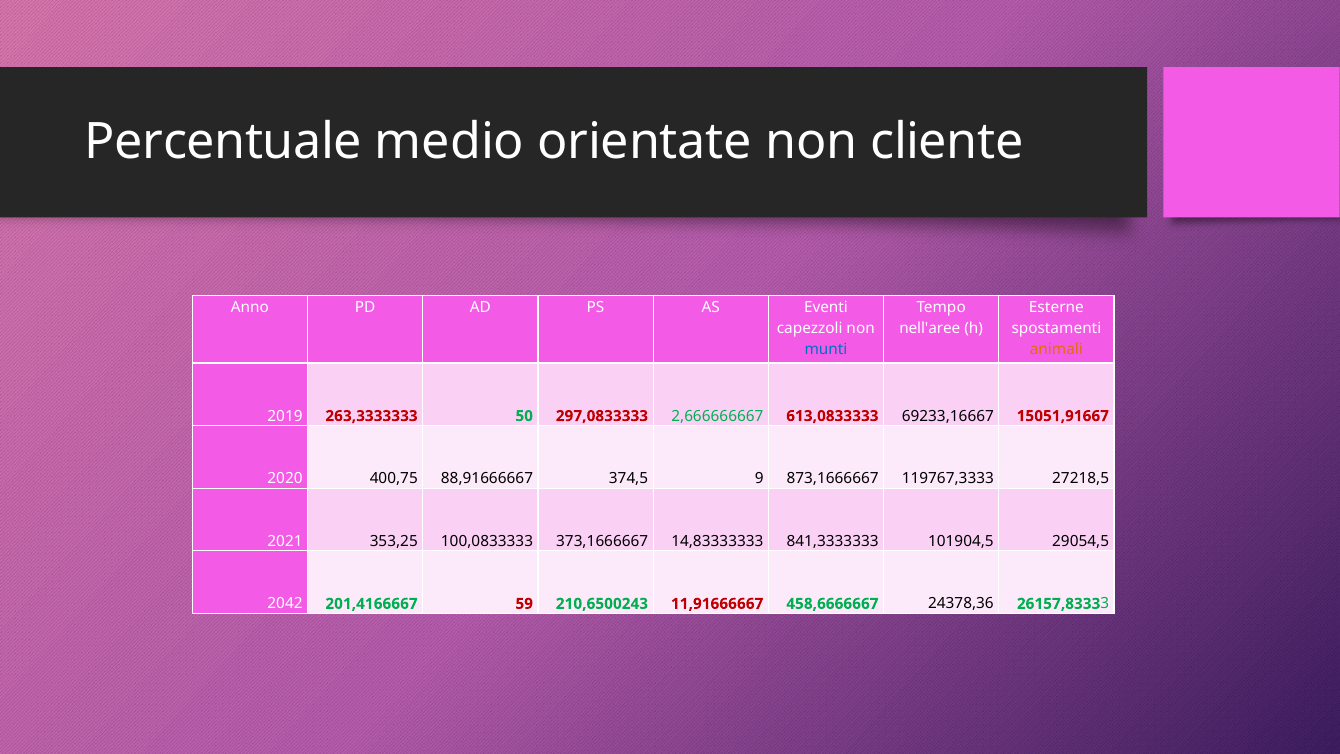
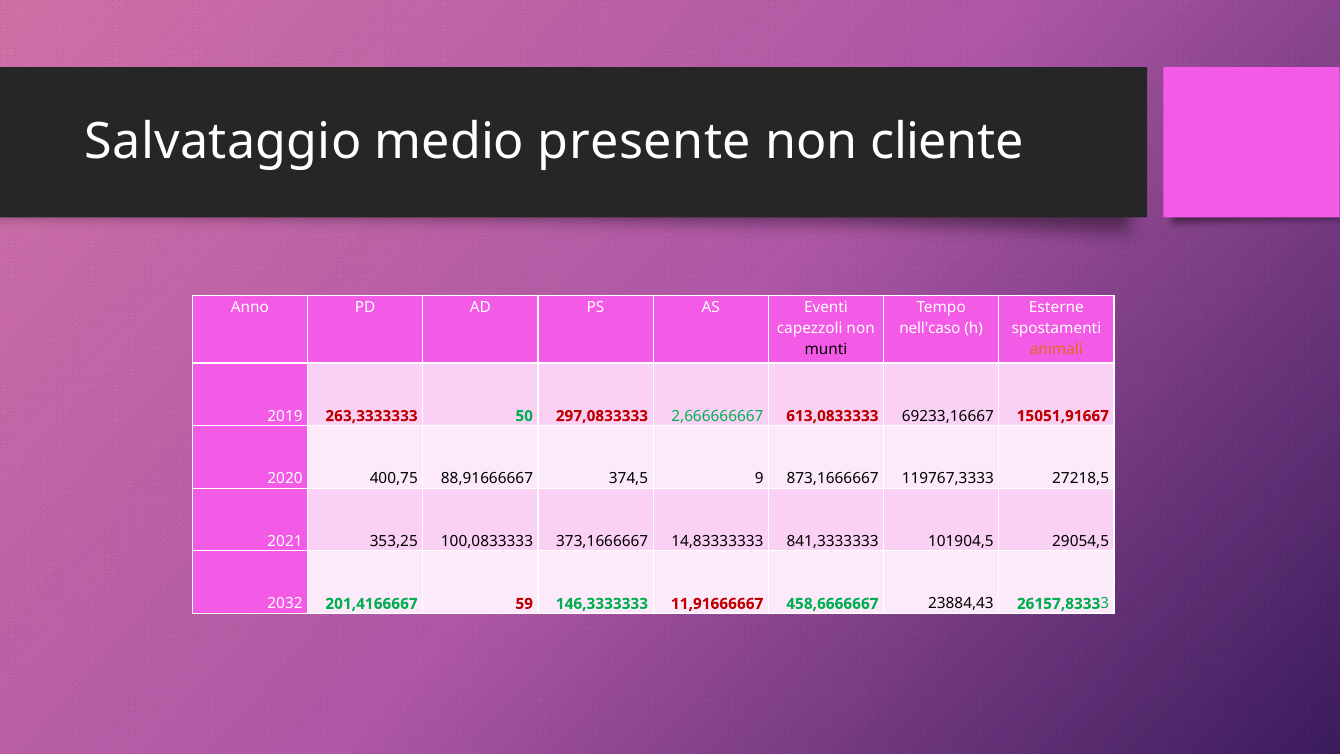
Percentuale: Percentuale -> Salvataggio (223, 142)
orientate: orientate -> presente (644, 142)
nell'aree: nell'aree -> nell'caso (930, 328)
munti colour: blue -> black (826, 349)
2042: 2042 -> 2032 (285, 604)
210,6500243: 210,6500243 -> 146,3333333 (602, 604)
24378,36: 24378,36 -> 23884,43 (961, 604)
